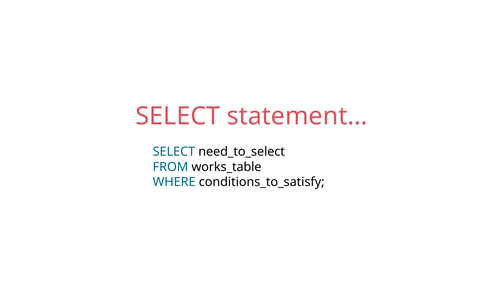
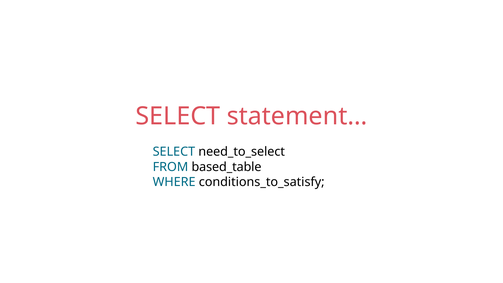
works_table: works_table -> based_table (226, 167)
